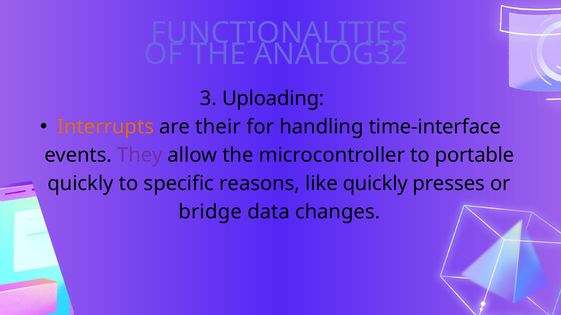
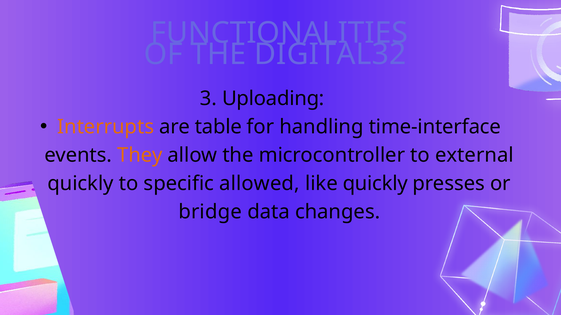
ANALOG32: ANALOG32 -> DIGITAL32 (330, 54)
their: their -> table (218, 127)
They colour: purple -> orange (140, 155)
portable: portable -> external (474, 155)
reasons: reasons -> allowed (259, 184)
